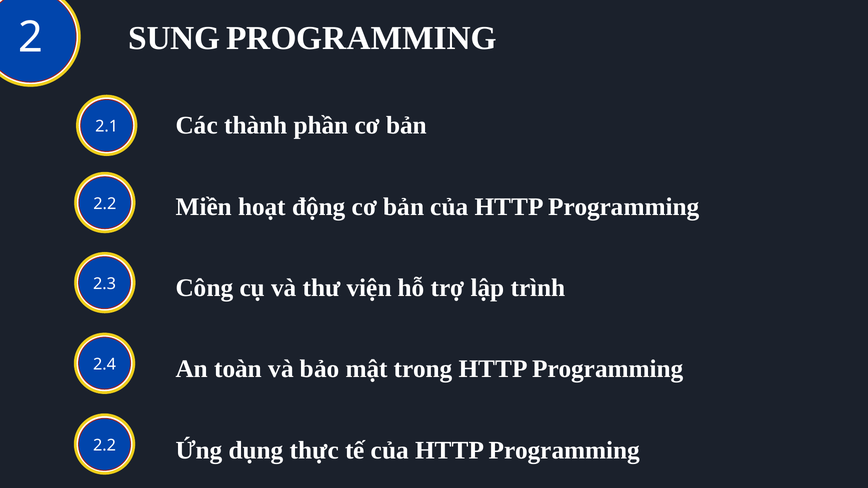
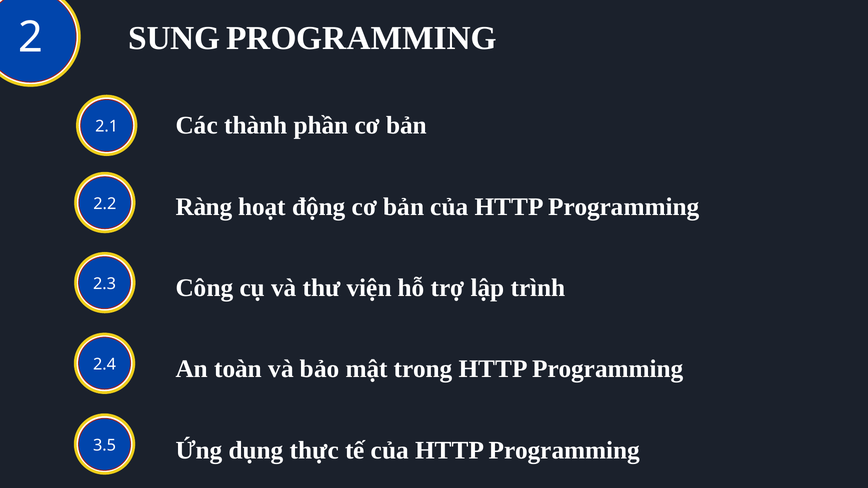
Miền: Miền -> Ràng (204, 207)
2.2: 2.2 -> 3.5 (105, 446)
